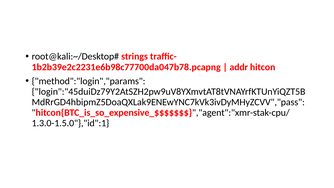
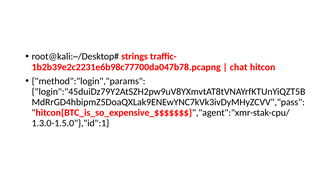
addr: addr -> chat (239, 67)
